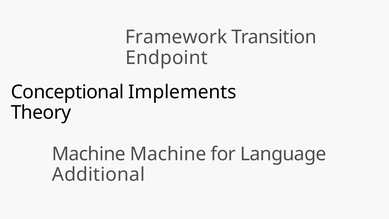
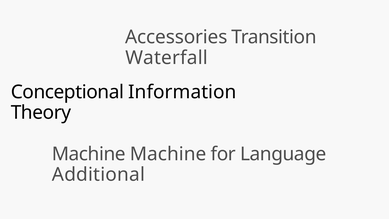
Framework: Framework -> Accessories (176, 37)
Endpoint: Endpoint -> Waterfall (167, 58)
Implements: Implements -> Information (182, 92)
